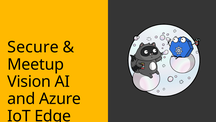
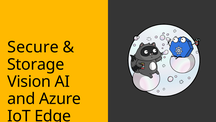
Meetup: Meetup -> Storage (36, 64)
